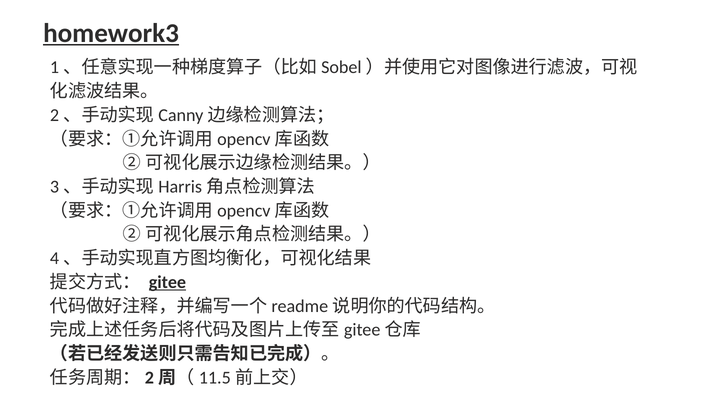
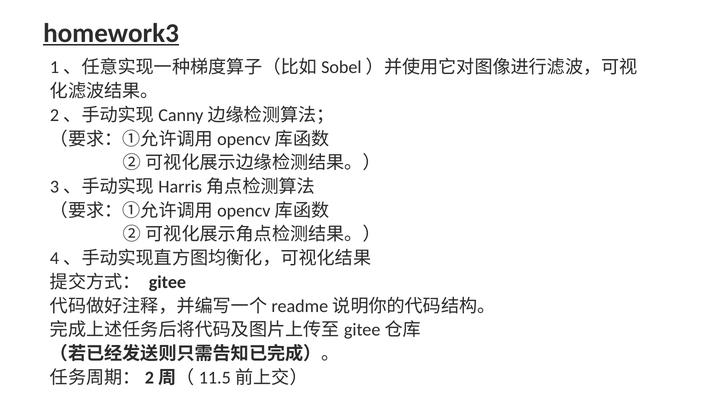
gitee underline: present -> none (167, 282)
